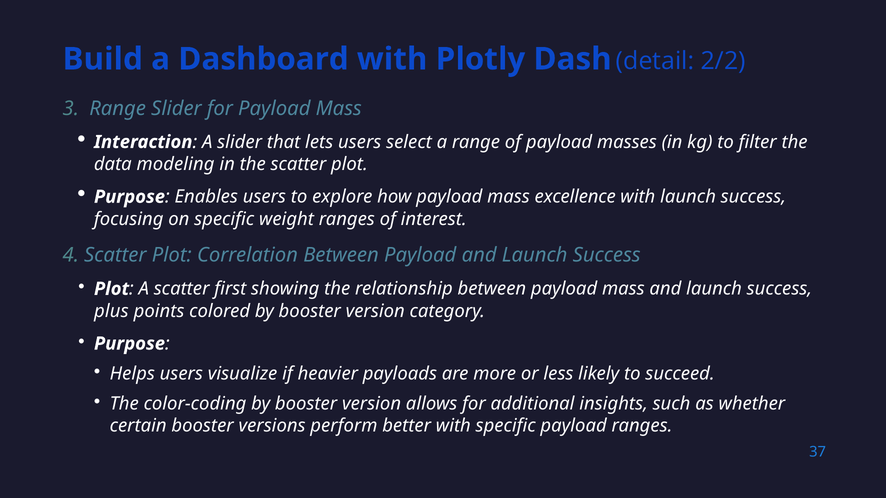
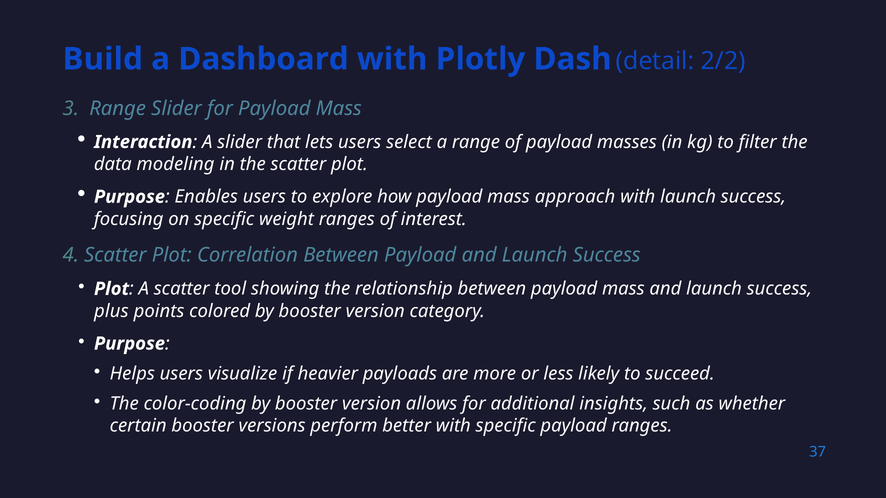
excellence: excellence -> approach (575, 197)
first: first -> tool (230, 289)
